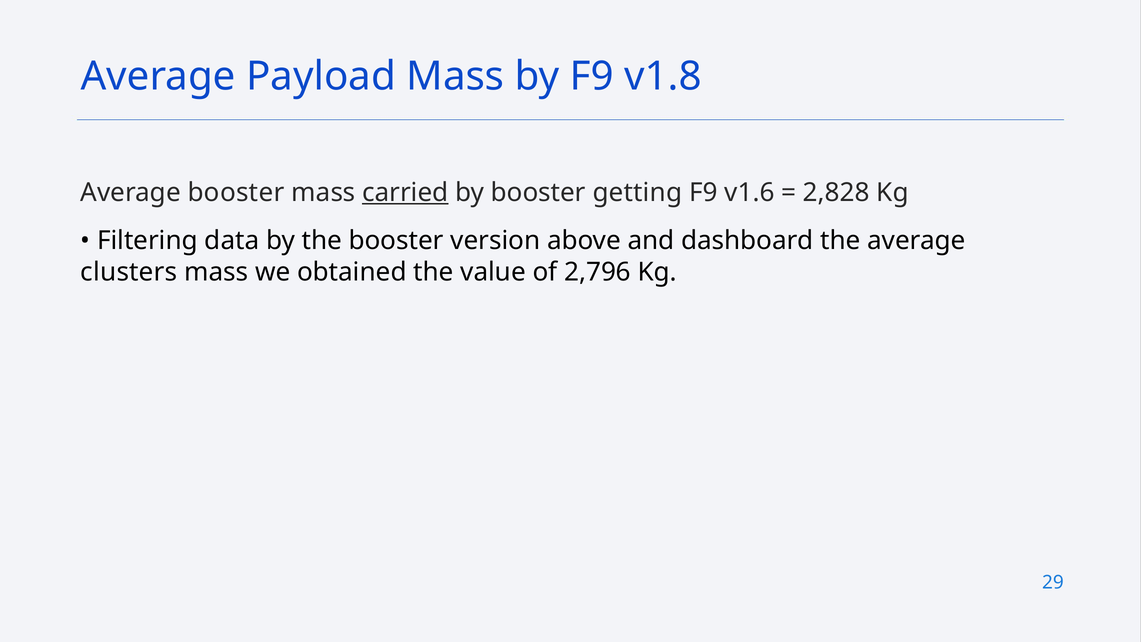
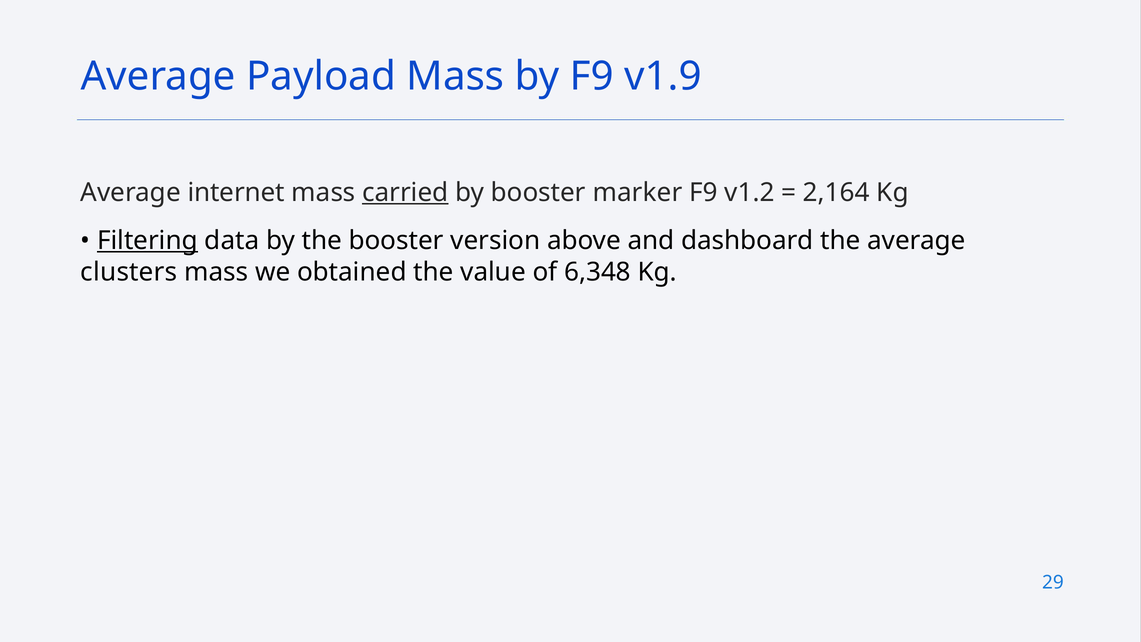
v1.8: v1.8 -> v1.9 (663, 76)
Average booster: booster -> internet (236, 193)
getting: getting -> marker (637, 193)
v1.6: v1.6 -> v1.2 (749, 193)
2,828: 2,828 -> 2,164 (836, 193)
Filtering underline: none -> present (147, 241)
2,796: 2,796 -> 6,348 (598, 272)
